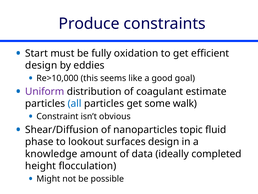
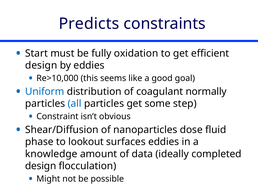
Produce: Produce -> Predicts (89, 24)
Uniform colour: purple -> blue (45, 91)
estimate: estimate -> normally (206, 91)
walk: walk -> step (185, 103)
topic: topic -> dose (191, 129)
surfaces design: design -> eddies (164, 141)
height: height -> design (41, 166)
